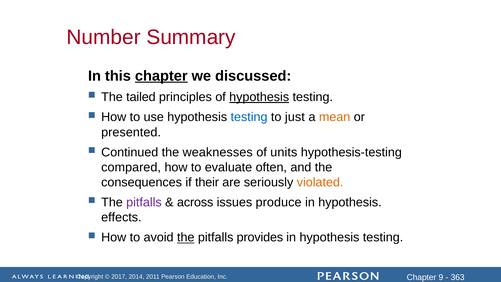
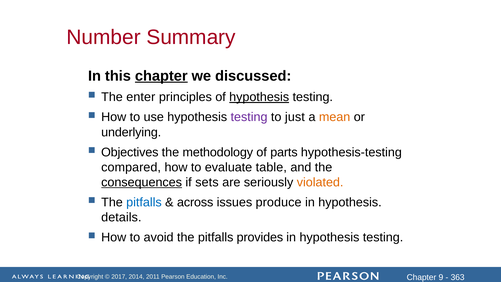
tailed: tailed -> enter (141, 97)
testing colour: blue -> purple (249, 117)
presented: presented -> underlying (131, 132)
Continued: Continued -> Objectives (130, 152)
weaknesses: weaknesses -> methodology (218, 152)
units: units -> parts (284, 152)
often: often -> table (271, 167)
consequences underline: none -> present (142, 182)
their: their -> sets (207, 182)
pitfalls colour: purple -> blue (144, 202)
effects: effects -> details (121, 217)
the underline: present -> none (186, 237)
